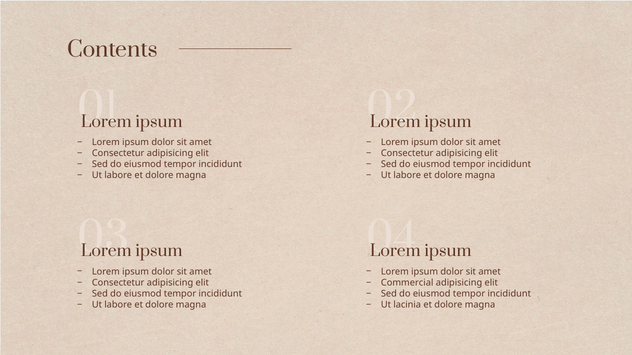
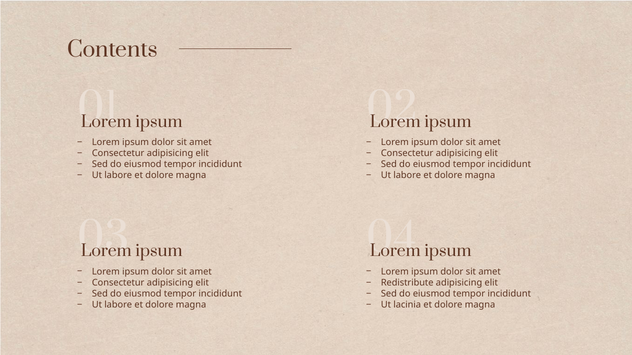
Commercial: Commercial -> Redistribute (407, 283)
